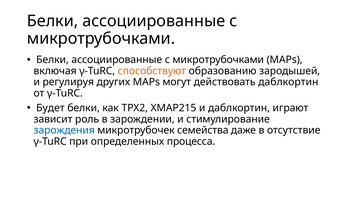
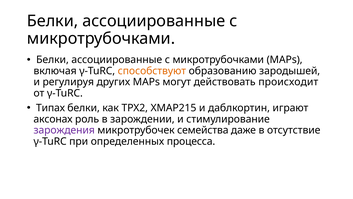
действовать даблкортин: даблкортин -> происходит (288, 82)
Будет: Будет -> Типах (50, 108)
зависит: зависит -> аксонах (53, 119)
зарождения colour: blue -> purple (64, 130)
